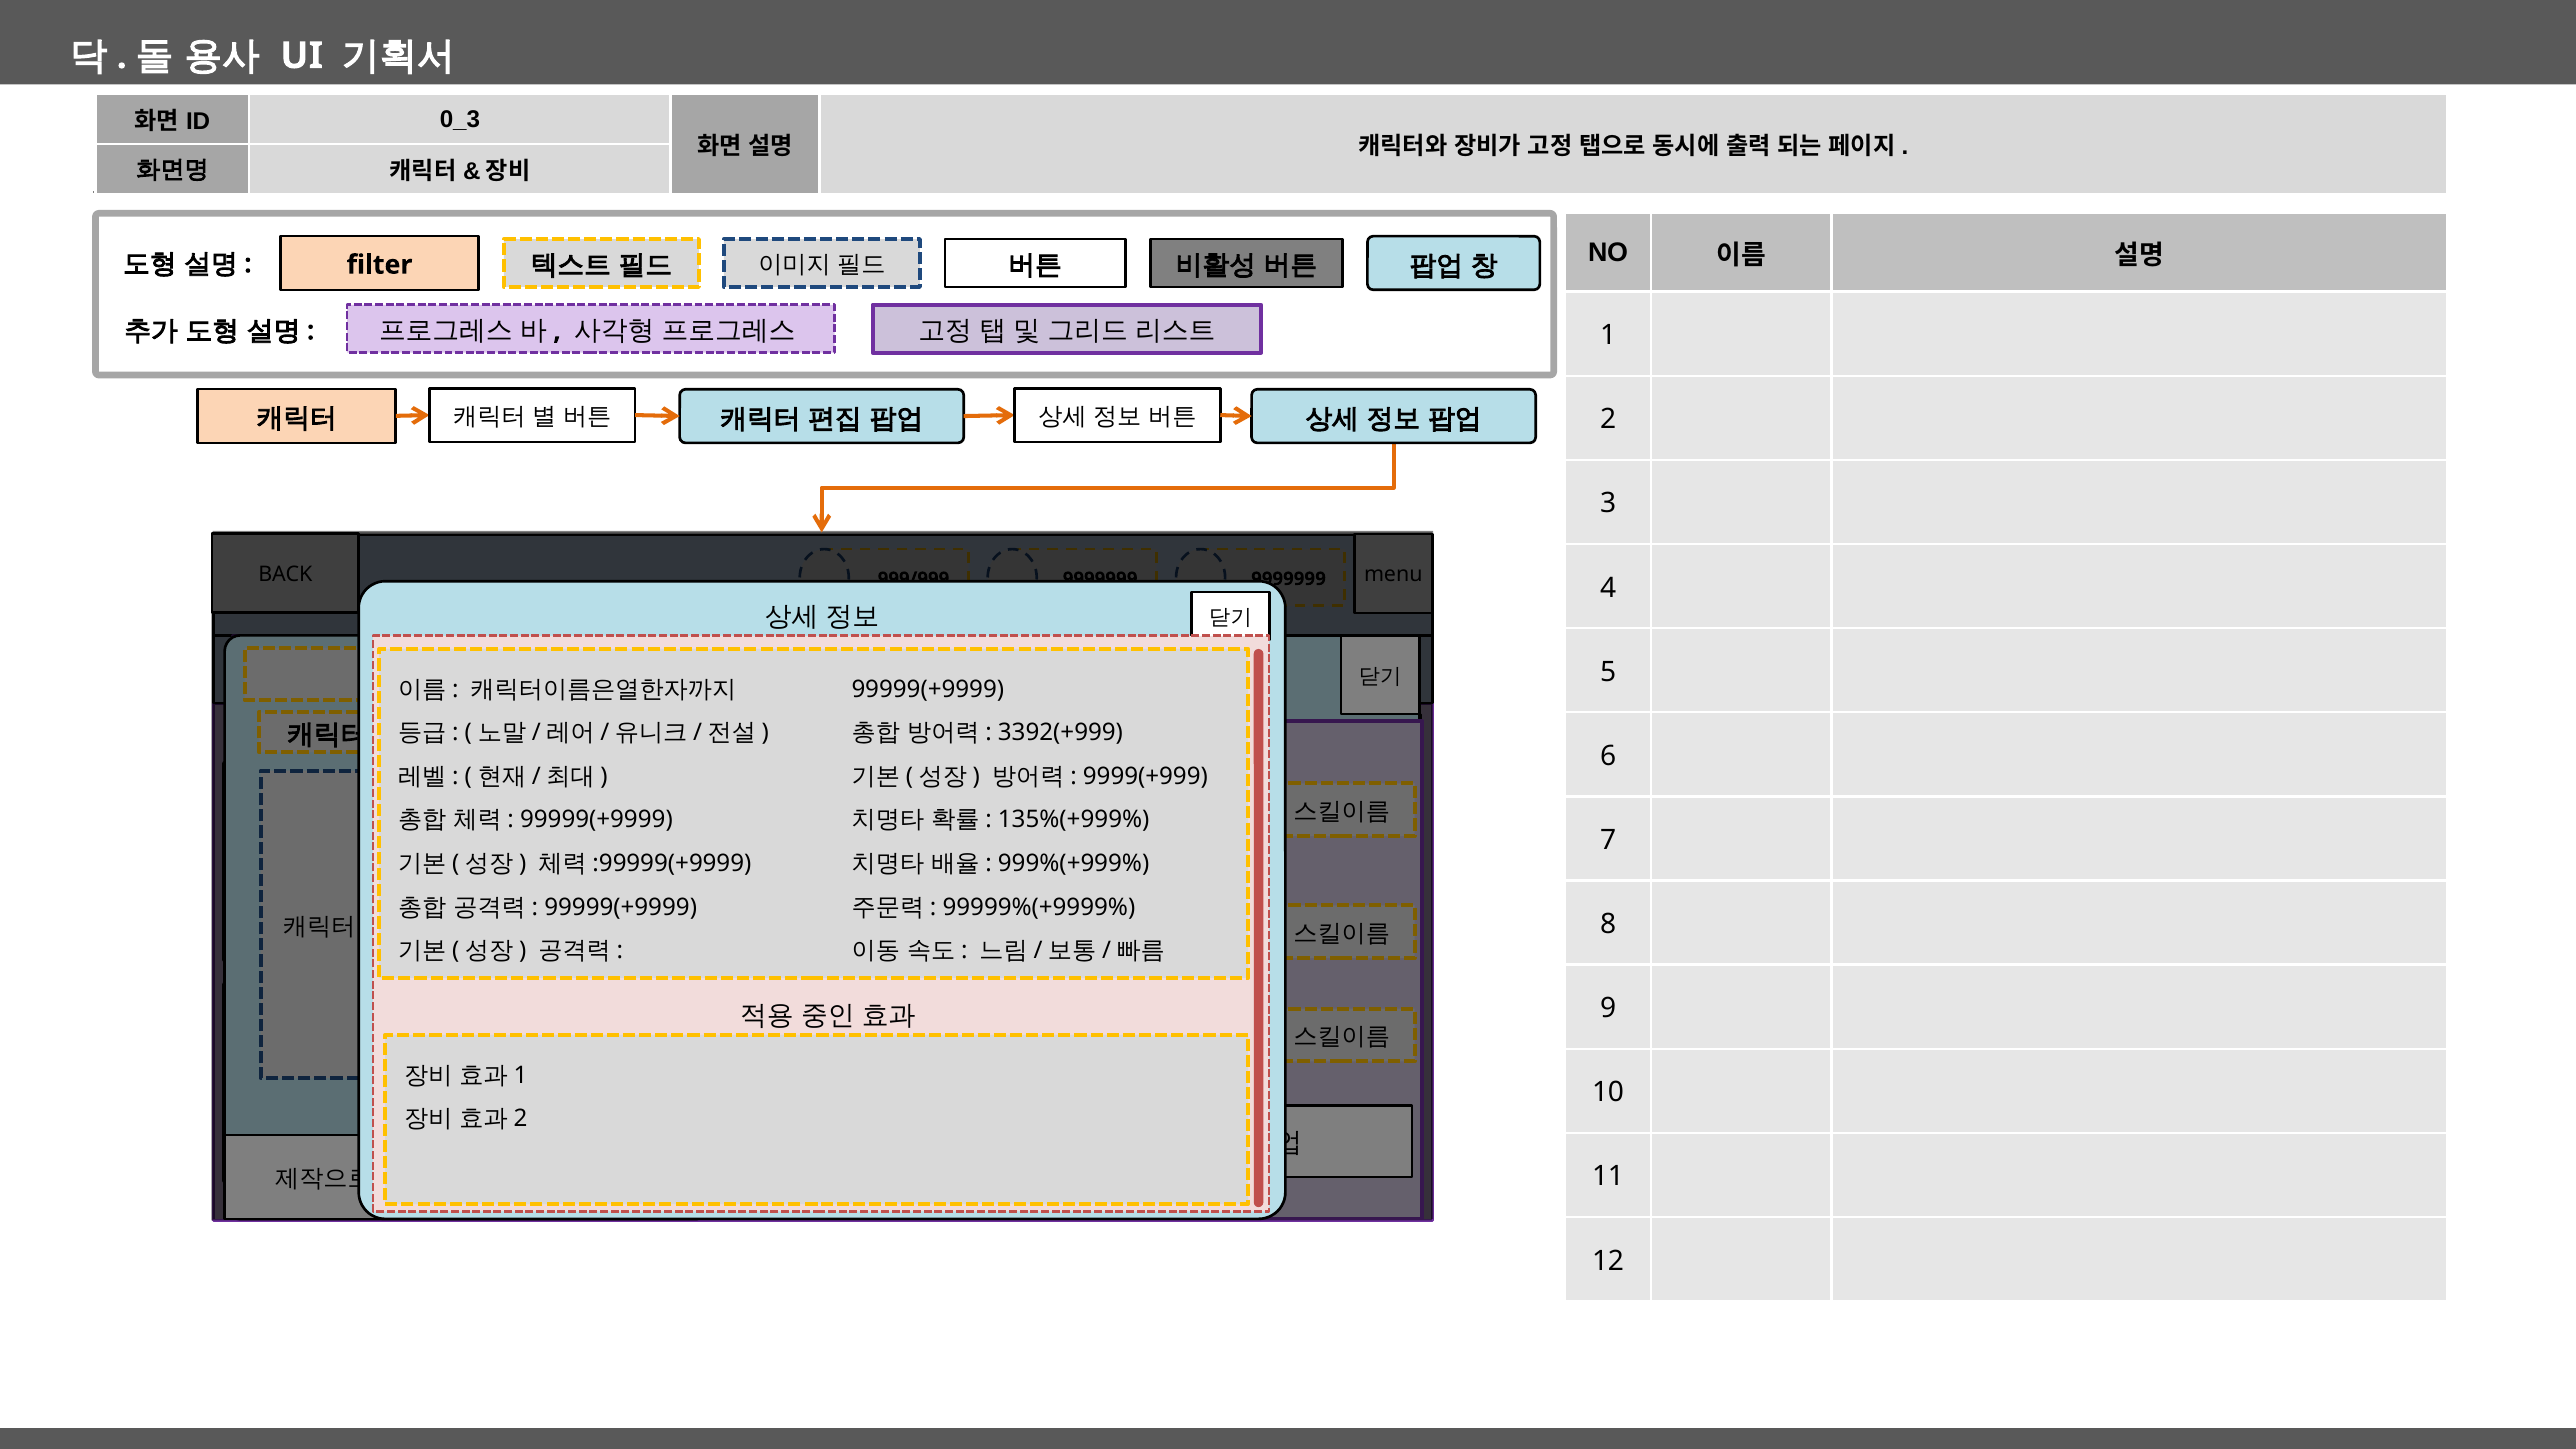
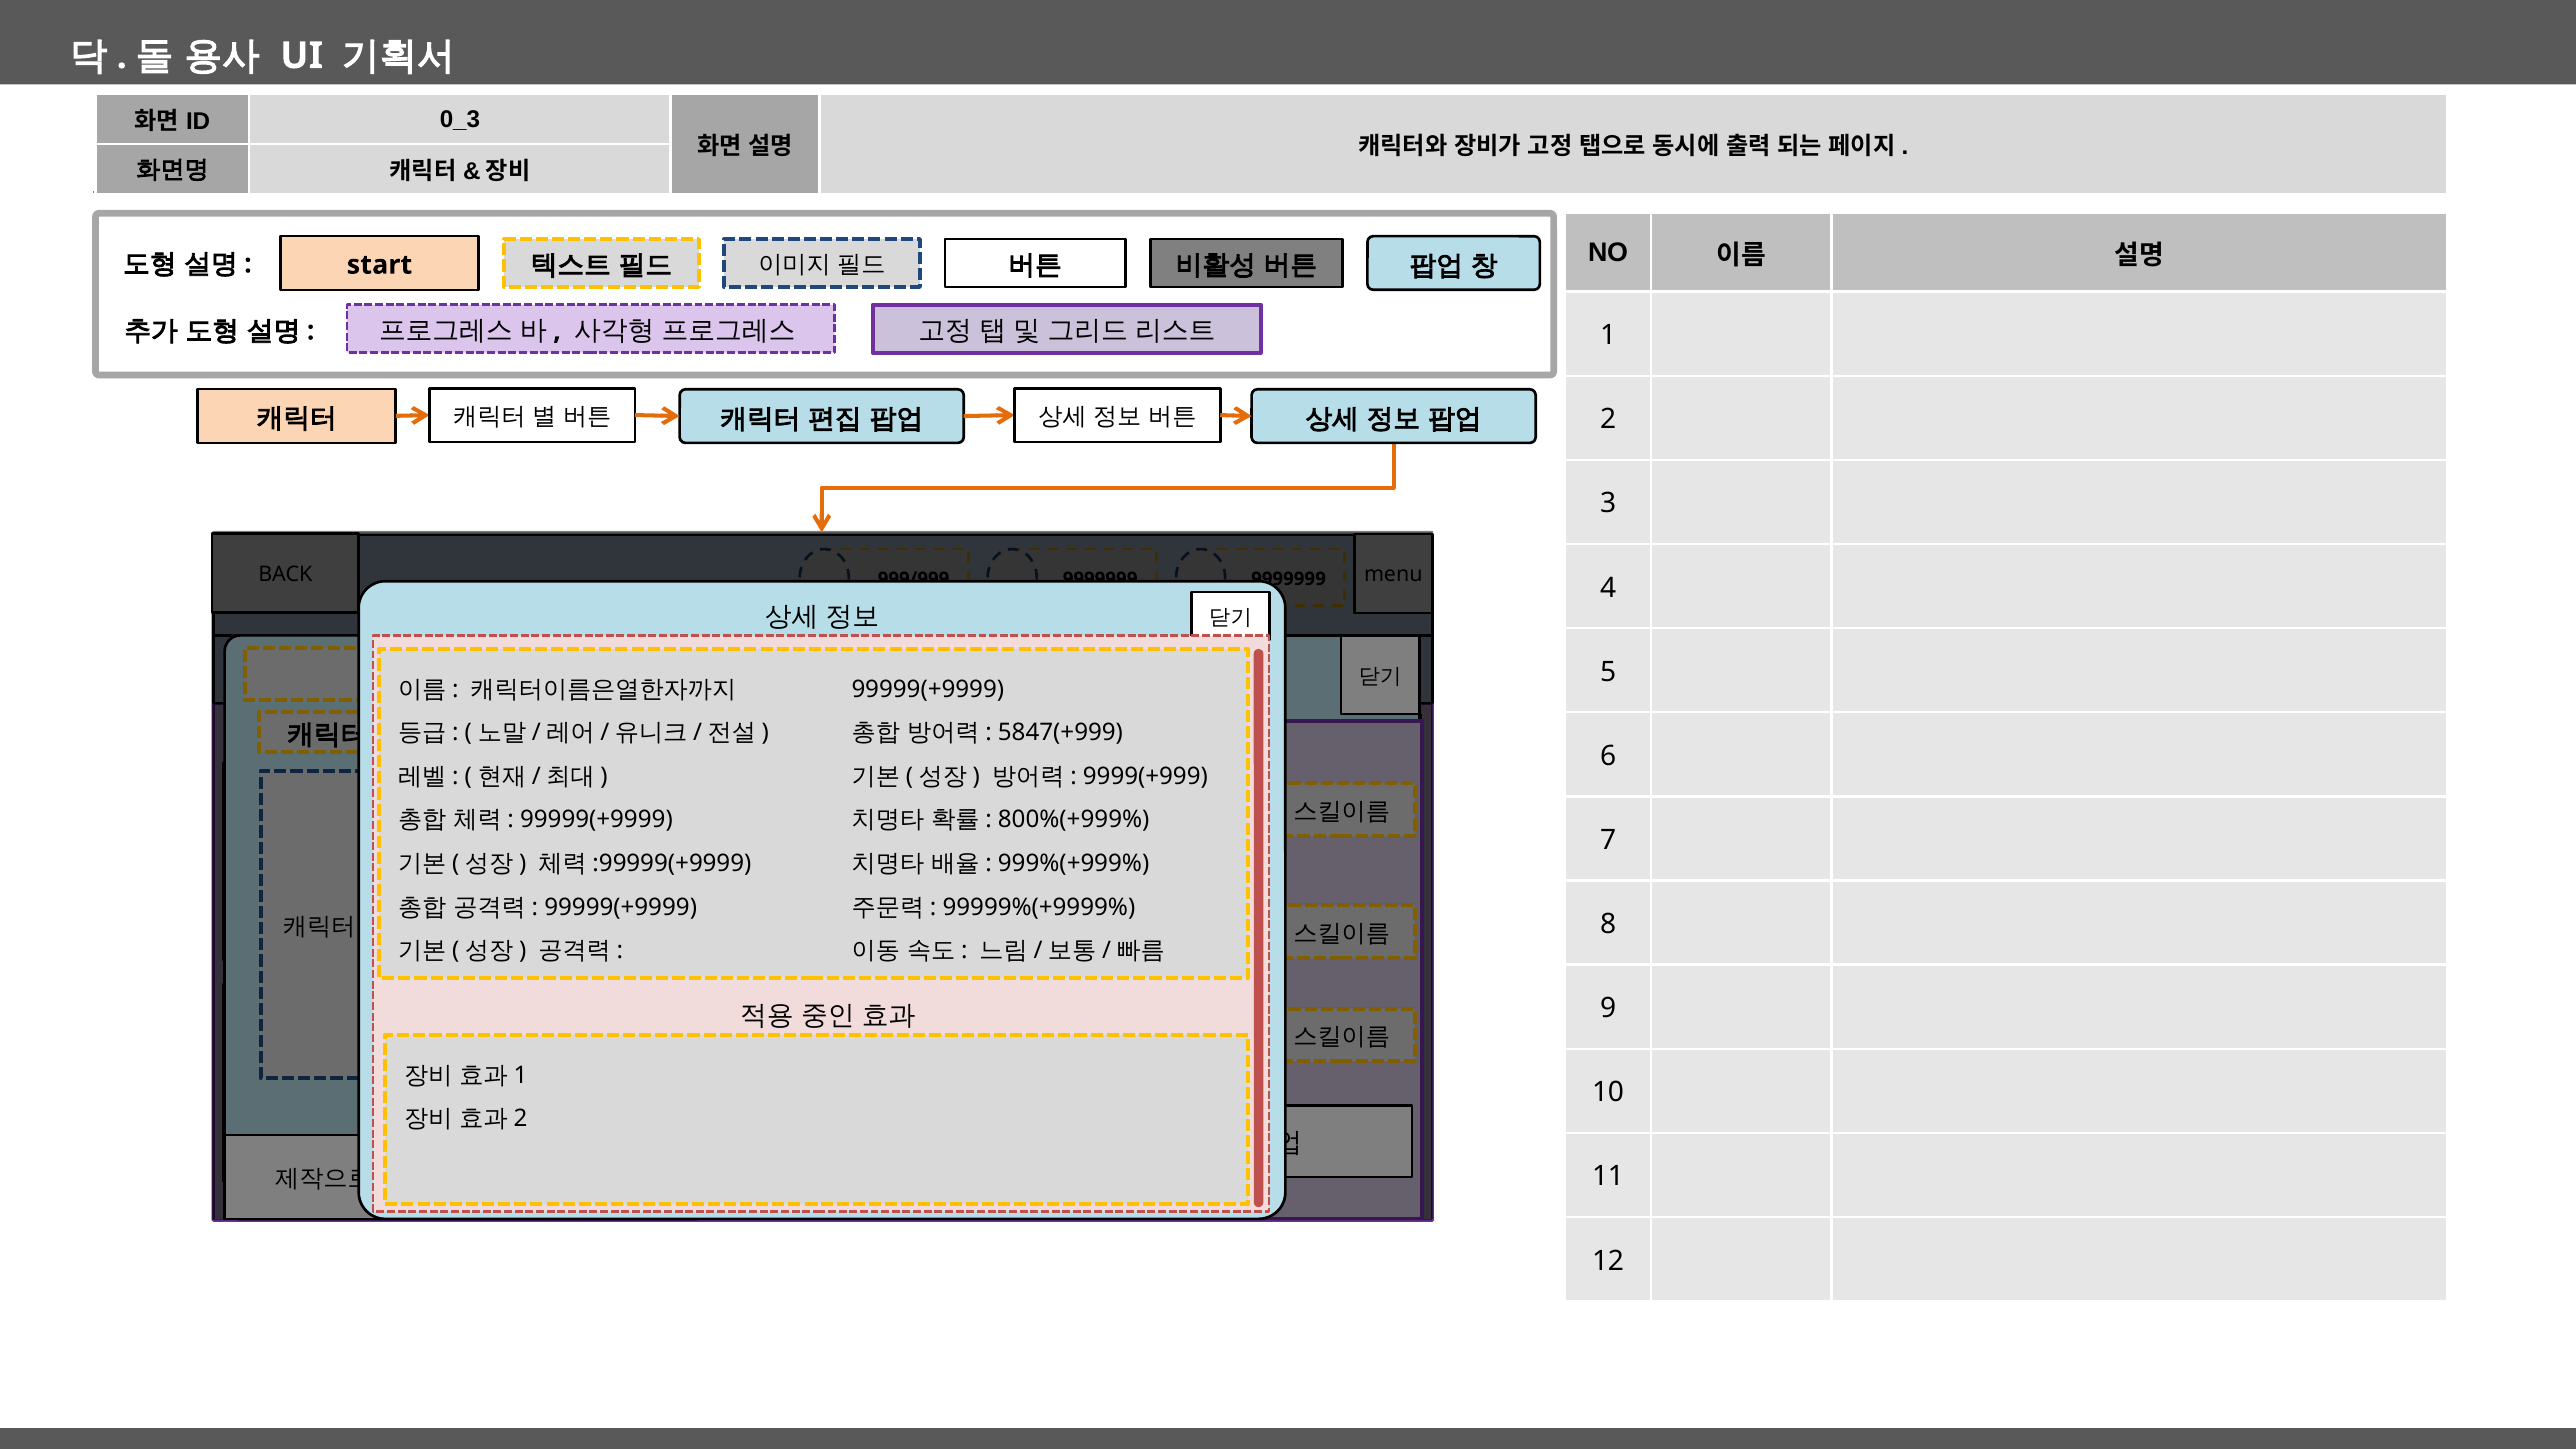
filter: filter -> start (379, 265)
3392(+999: 3392(+999 -> 5847(+999 (1060, 733)
135%(+999%: 135%(+999% -> 800%(+999% (1074, 820)
